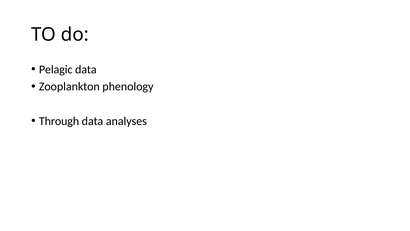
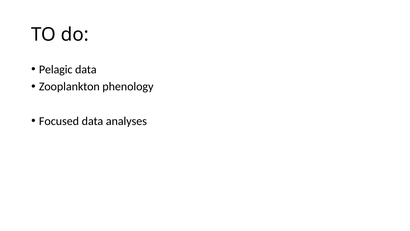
Through: Through -> Focused (59, 121)
